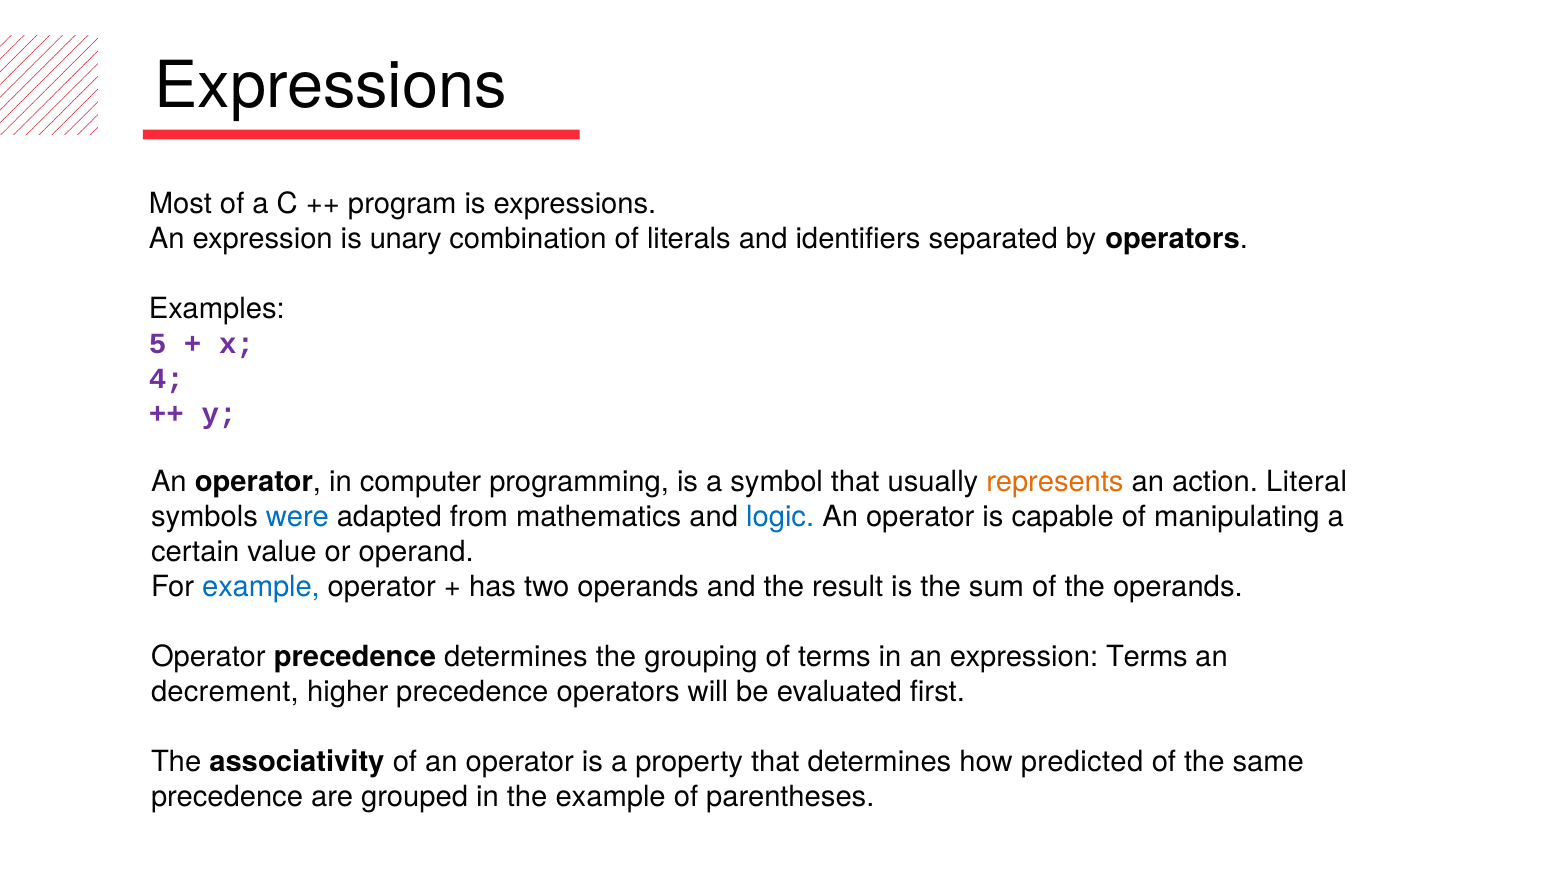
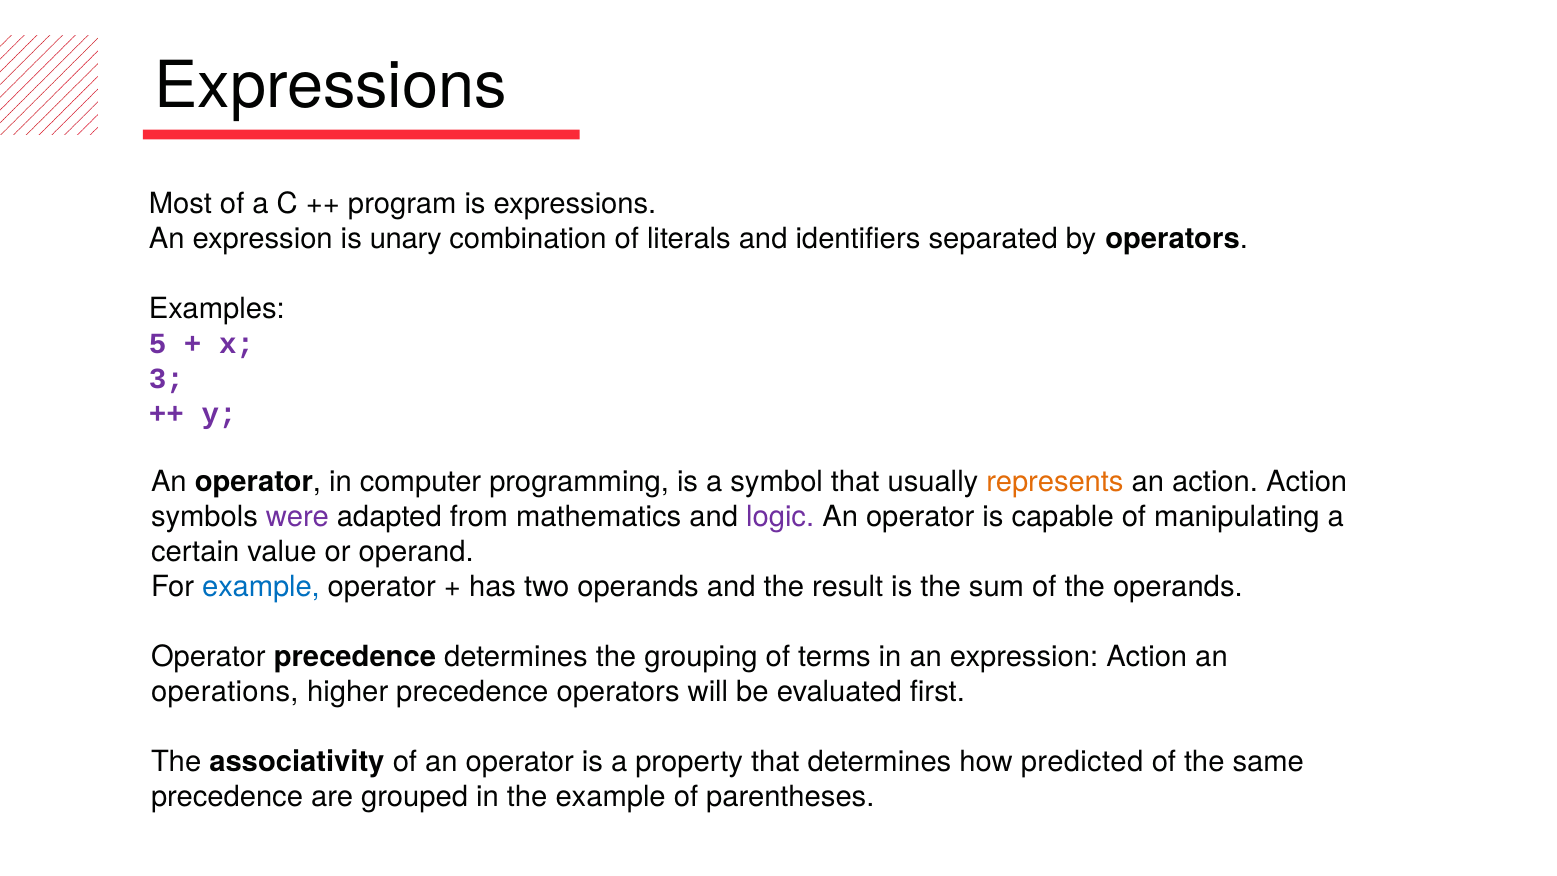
4: 4 -> 3 (166, 379)
action Literal: Literal -> Action (1307, 482)
were colour: blue -> purple (297, 517)
logic colour: blue -> purple (780, 517)
expression Terms: Terms -> Action (1147, 657)
decrement: decrement -> operations (225, 692)
